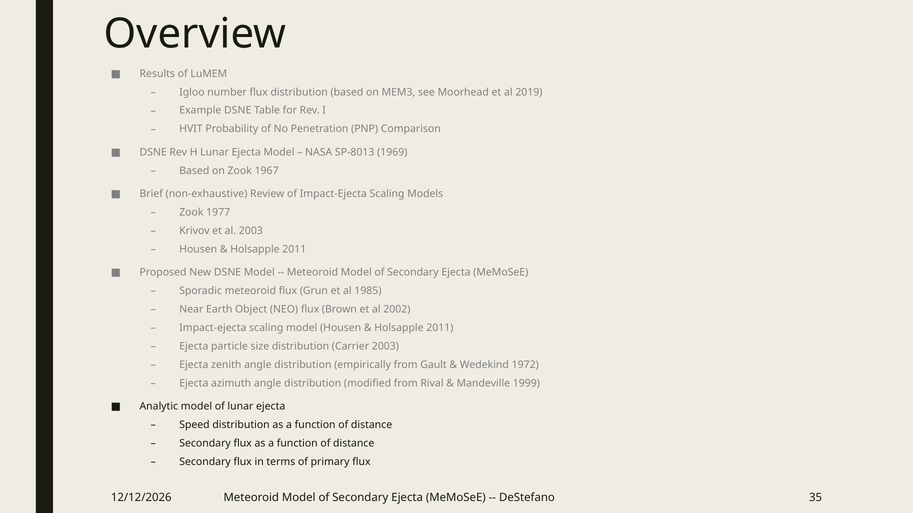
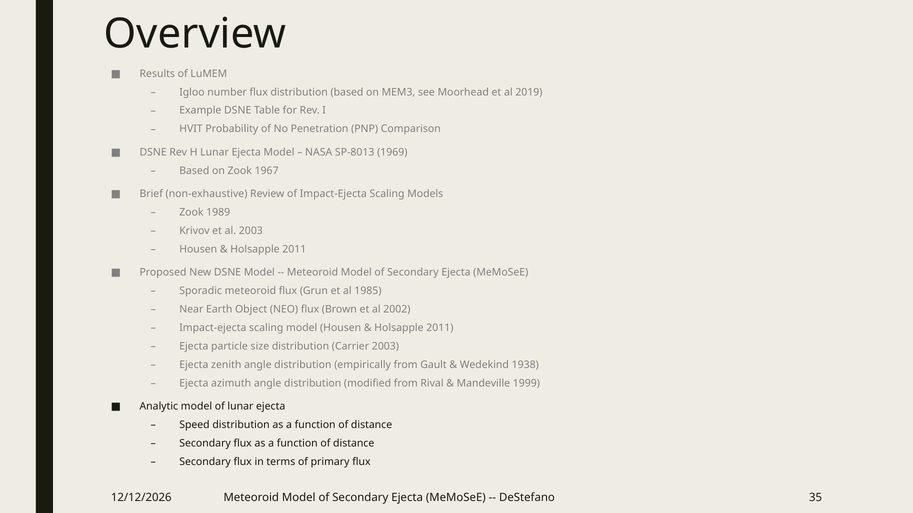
1977: 1977 -> 1989 (218, 213)
1972: 1972 -> 1938 (525, 365)
